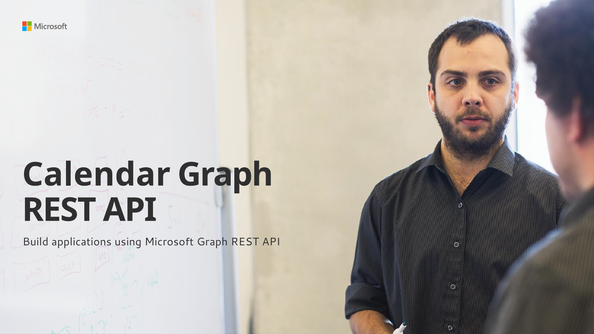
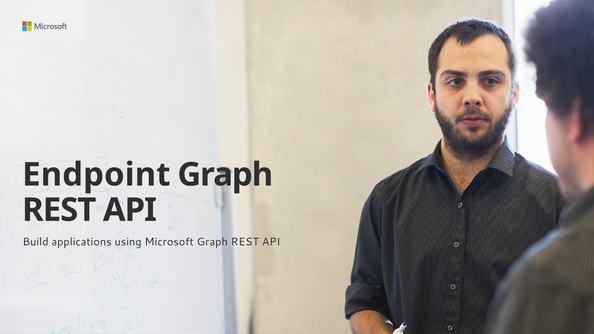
Calendar: Calendar -> Endpoint (96, 175)
